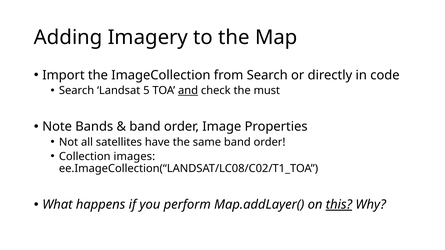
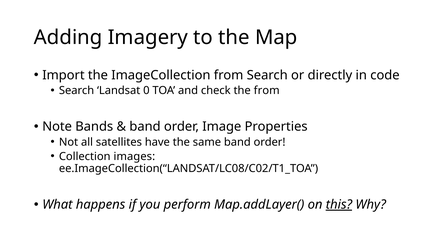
5: 5 -> 0 (146, 91)
and underline: present -> none (188, 91)
the must: must -> from (267, 91)
